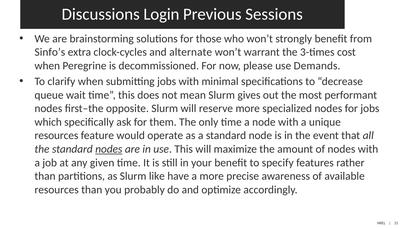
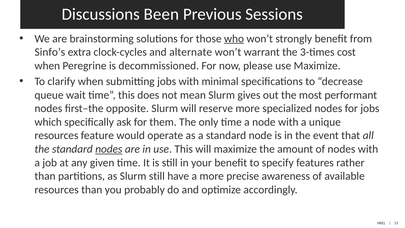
Login: Login -> Been (161, 14)
who underline: none -> present (234, 39)
use Demands: Demands -> Maximize (317, 66)
Slurm like: like -> still (157, 176)
